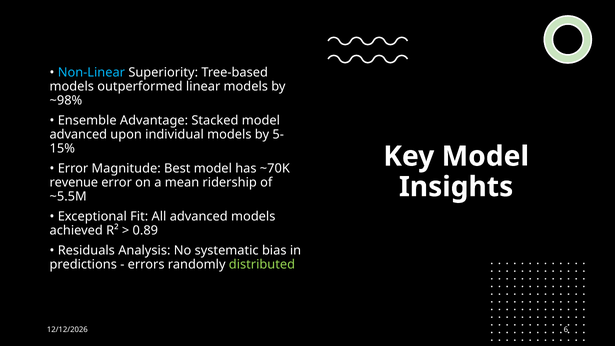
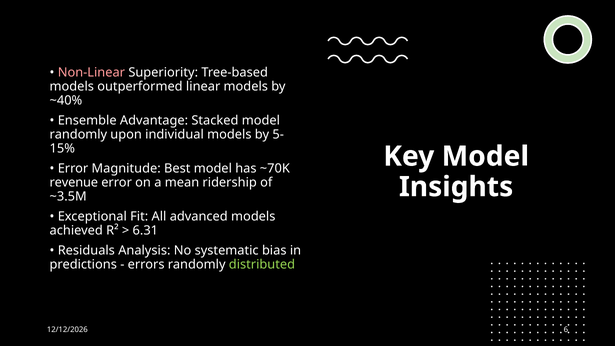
Non-Linear colour: light blue -> pink (91, 73)
~98%: ~98% -> ~40% (66, 100)
advanced: advanced -> randomly (78, 134)
~5.5M: ~5.5M -> ~3.5M (68, 196)
0.89: 0.89 -> 6.31 (145, 230)
